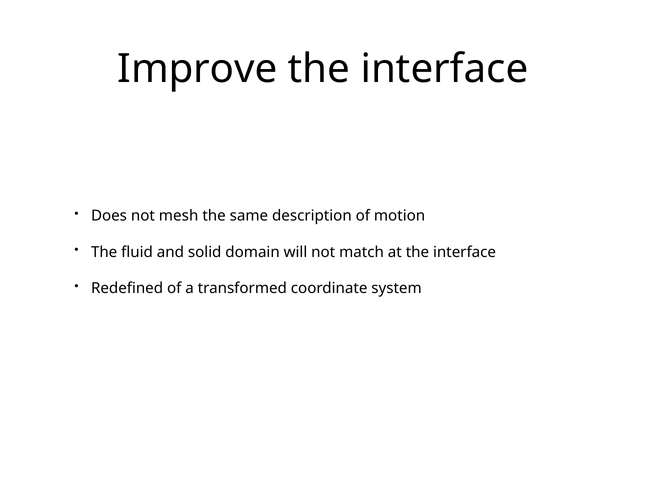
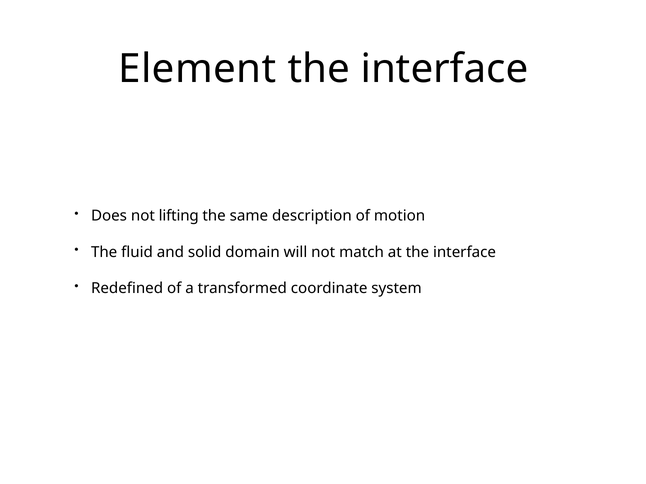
Improve: Improve -> Element (197, 69)
mesh: mesh -> lifting (179, 216)
